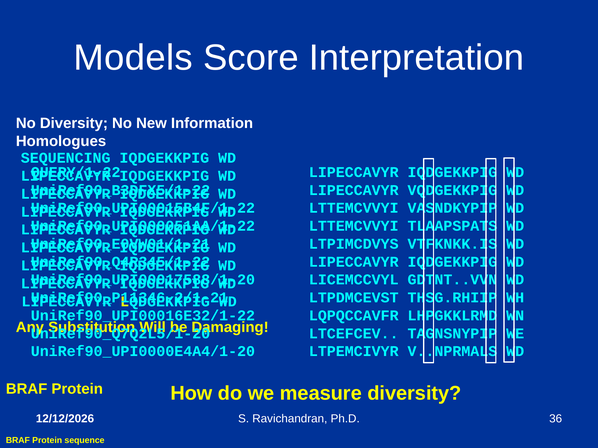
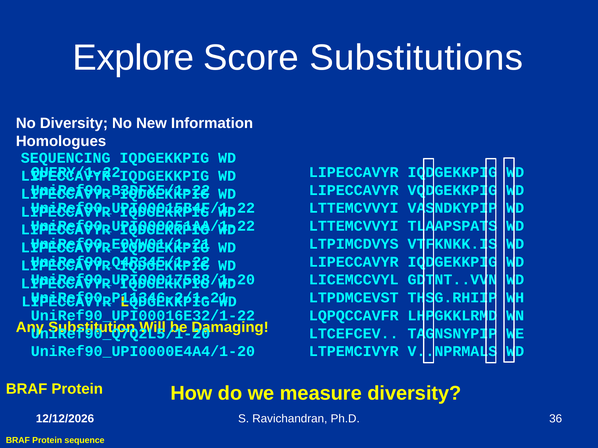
Models: Models -> Explore (133, 58)
Interpretation: Interpretation -> Substitutions (416, 58)
